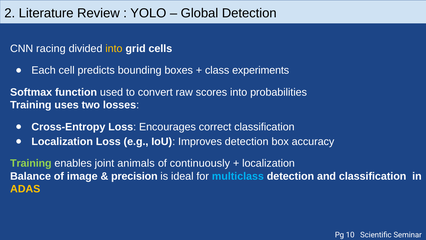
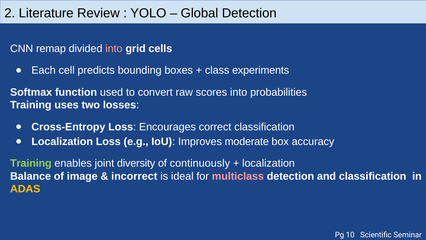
racing: racing -> remap (51, 49)
into colour: yellow -> pink (114, 49)
Improves detection: detection -> moderate (247, 141)
animals: animals -> diversity (136, 163)
precision: precision -> incorrect (134, 176)
multiclass colour: light blue -> pink (238, 176)
